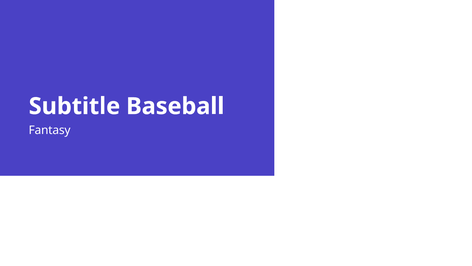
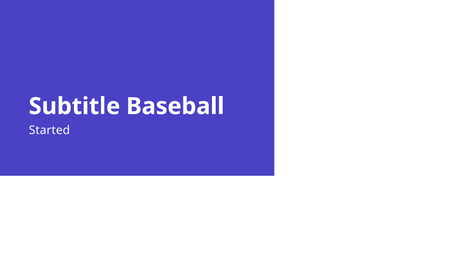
Fantasy: Fantasy -> Started (49, 130)
